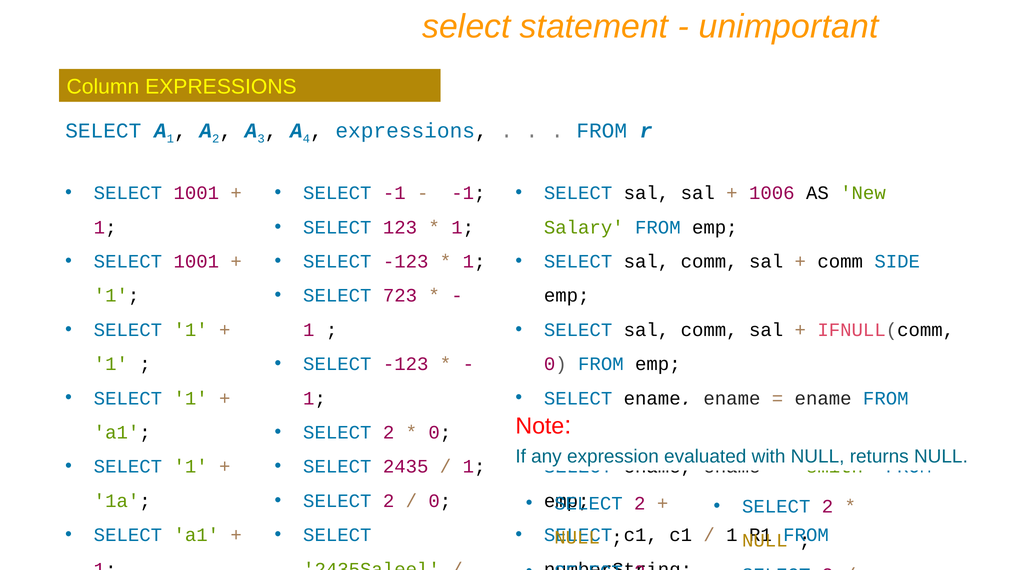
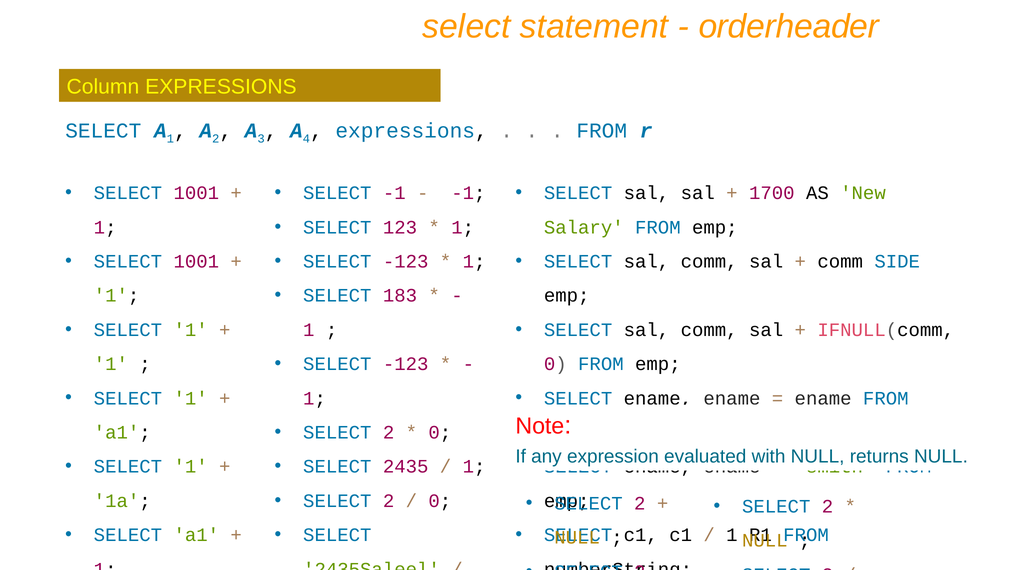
unimportant: unimportant -> orderheader (789, 26)
1006: 1006 -> 1700 (772, 193)
723: 723 -> 183 (400, 296)
